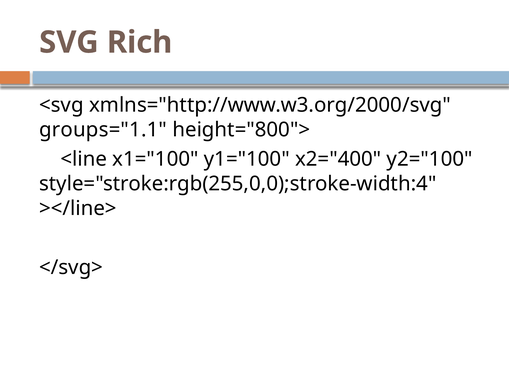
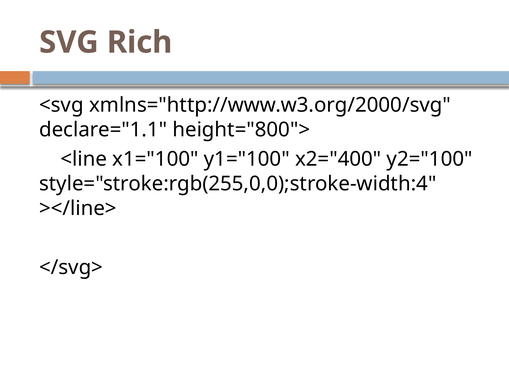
groups="1.1: groups="1.1 -> declare="1.1 (103, 130)
